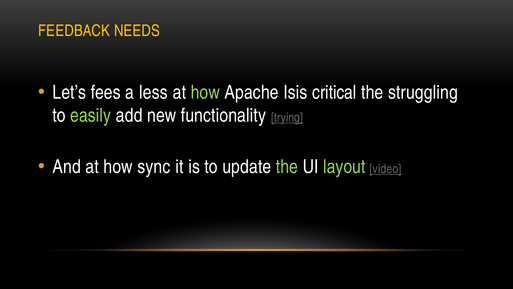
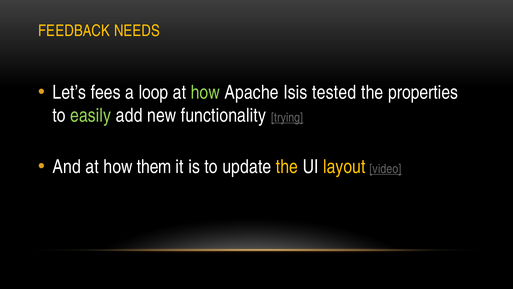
less: less -> loop (154, 92)
critical: critical -> tested (334, 92)
struggling: struggling -> properties (423, 92)
sync: sync -> them (154, 167)
the colour: light green -> yellow (287, 167)
layout colour: light green -> yellow (344, 167)
